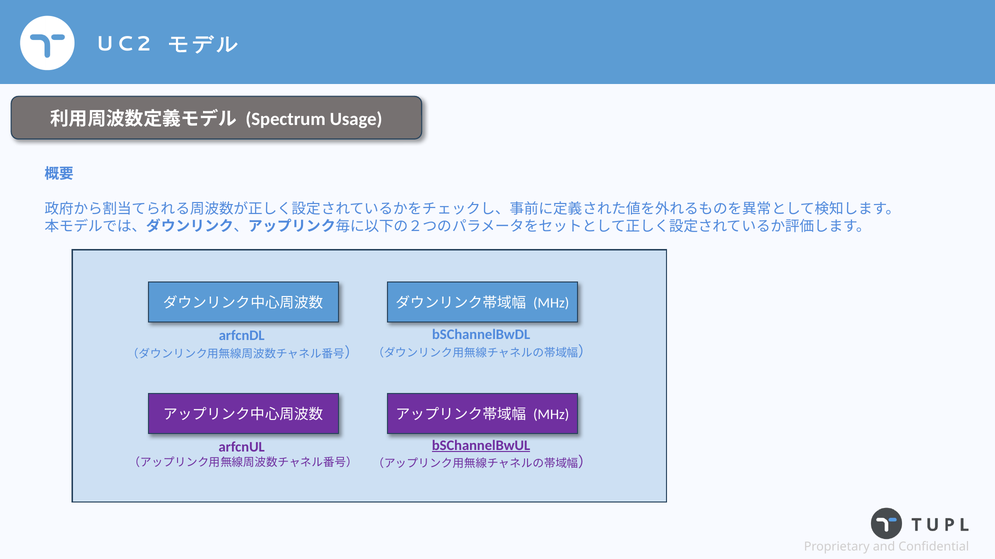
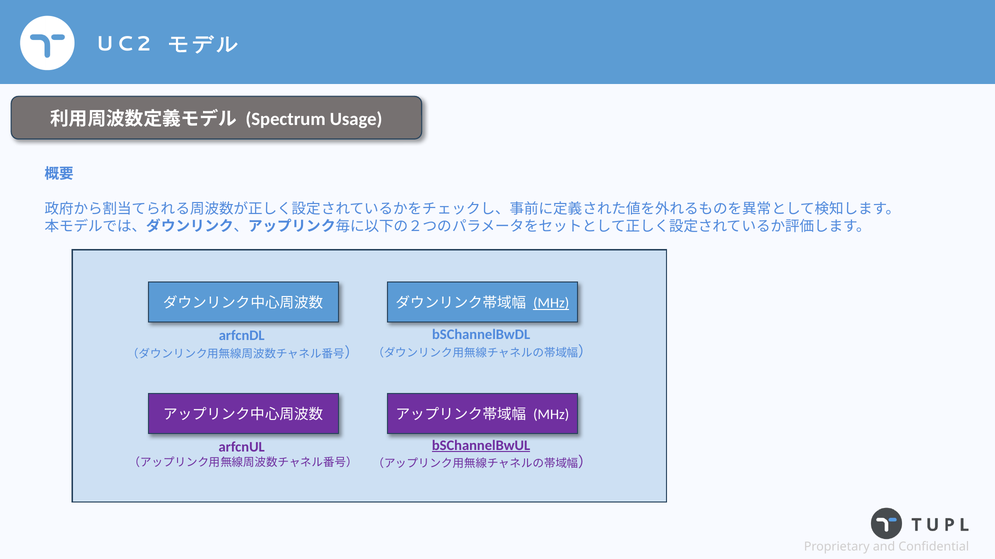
MHz underline: none -> present (551, 303)
